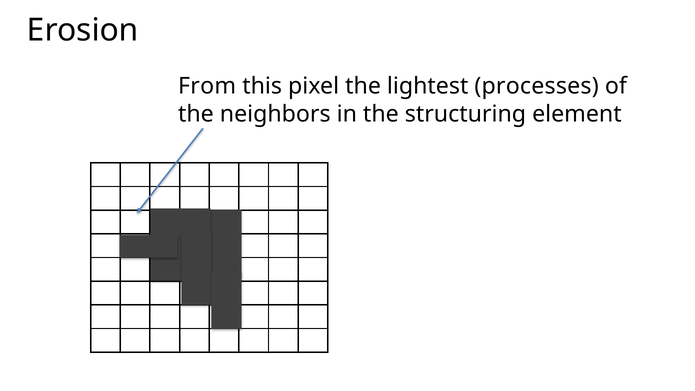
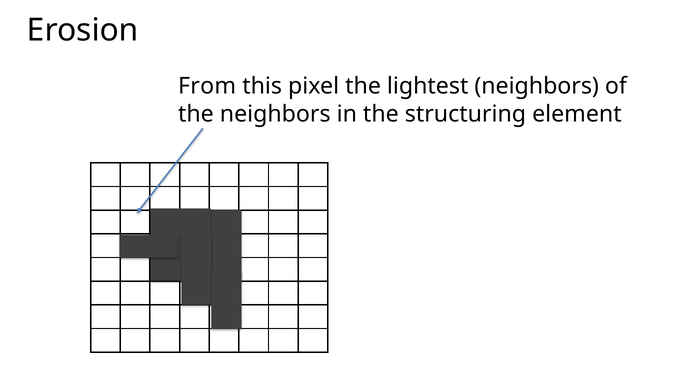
lightest processes: processes -> neighbors (537, 86)
